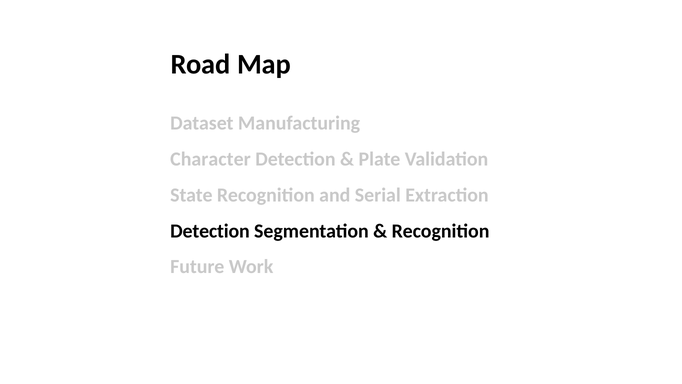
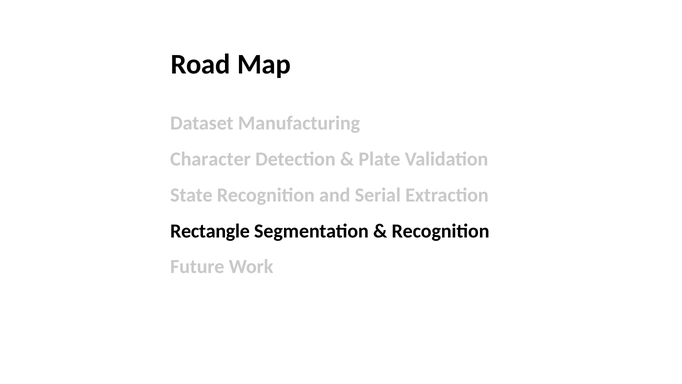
Detection: Detection -> Rectangle (210, 231)
